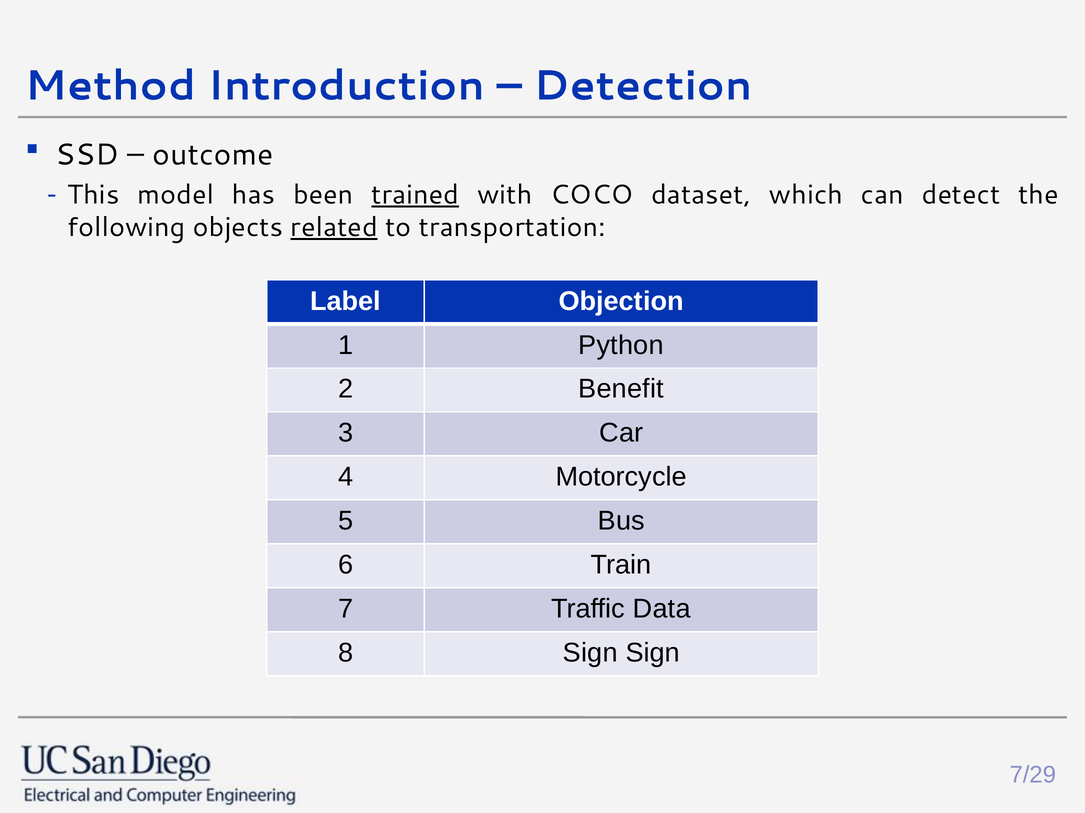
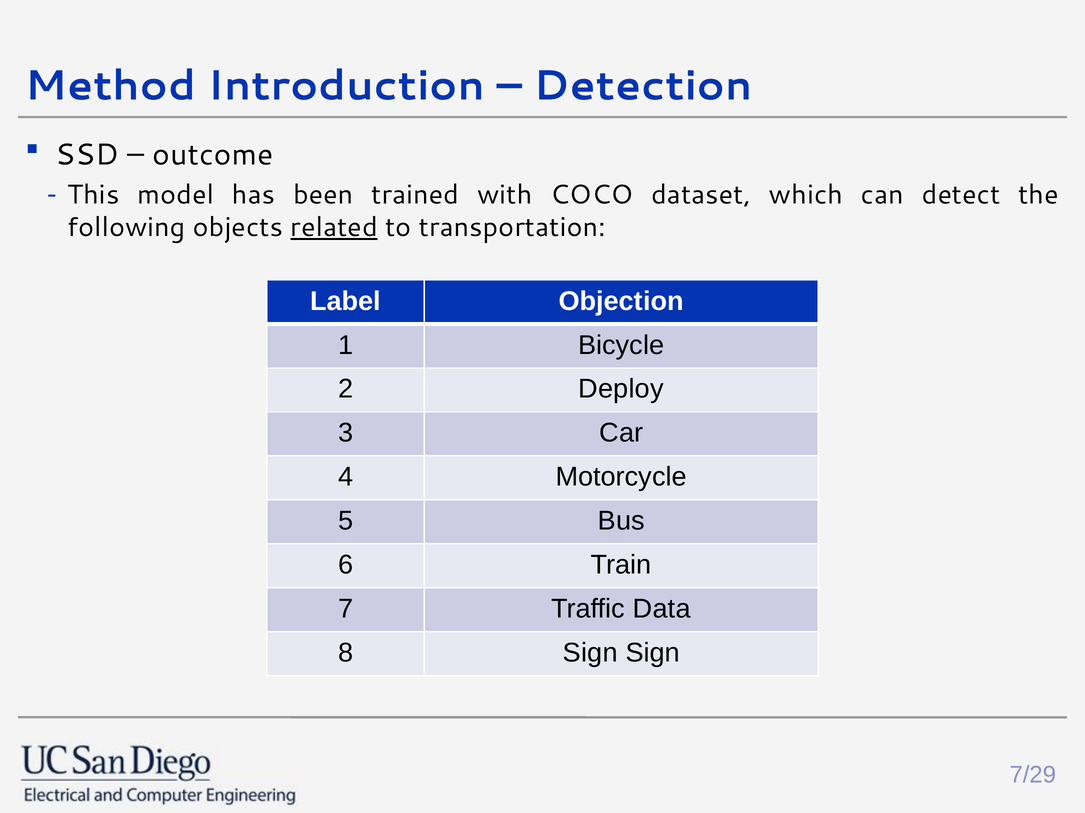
trained underline: present -> none (415, 195)
Python: Python -> Bicycle (621, 345)
Benefit: Benefit -> Deploy (621, 389)
